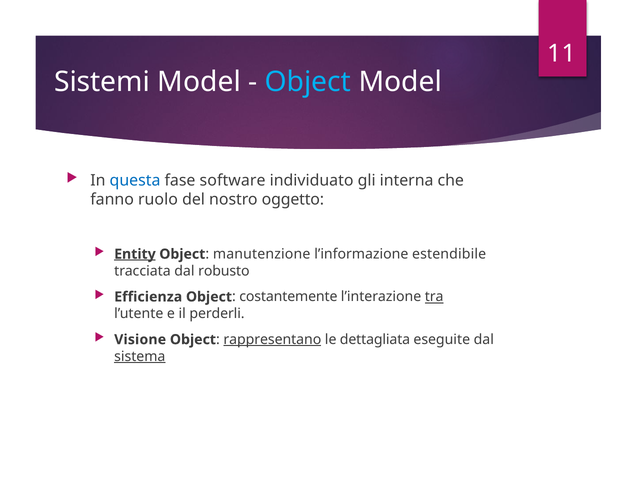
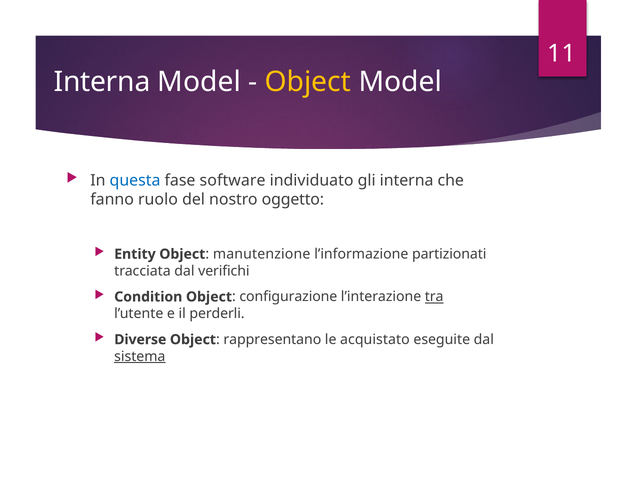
Sistemi: Sistemi -> Interna (102, 82)
Object colour: light blue -> yellow (308, 82)
Entity underline: present -> none (135, 254)
estendibile: estendibile -> partizionati (449, 254)
robusto: robusto -> verifichi (224, 271)
Efficienza: Efficienza -> Condition (148, 297)
costantemente: costantemente -> configurazione (288, 297)
Visione: Visione -> Diverse (140, 340)
rappresentano underline: present -> none (272, 340)
dettagliata: dettagliata -> acquistato (375, 340)
